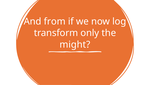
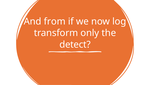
might: might -> detect (75, 44)
